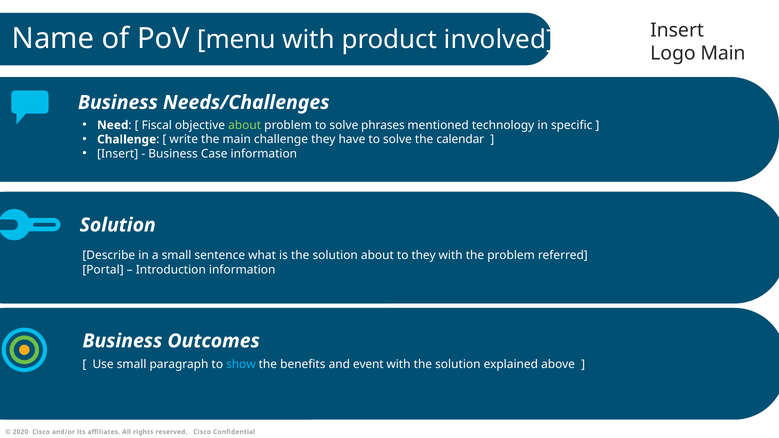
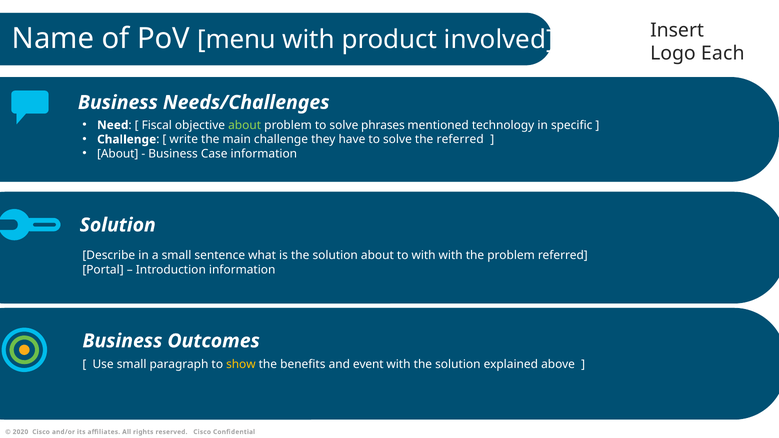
Logo Main: Main -> Each (723, 54)
the calendar: calendar -> referred (460, 139)
Insert: Insert -> About (118, 154)
to they: they -> with (424, 255)
show colour: light blue -> yellow (241, 365)
